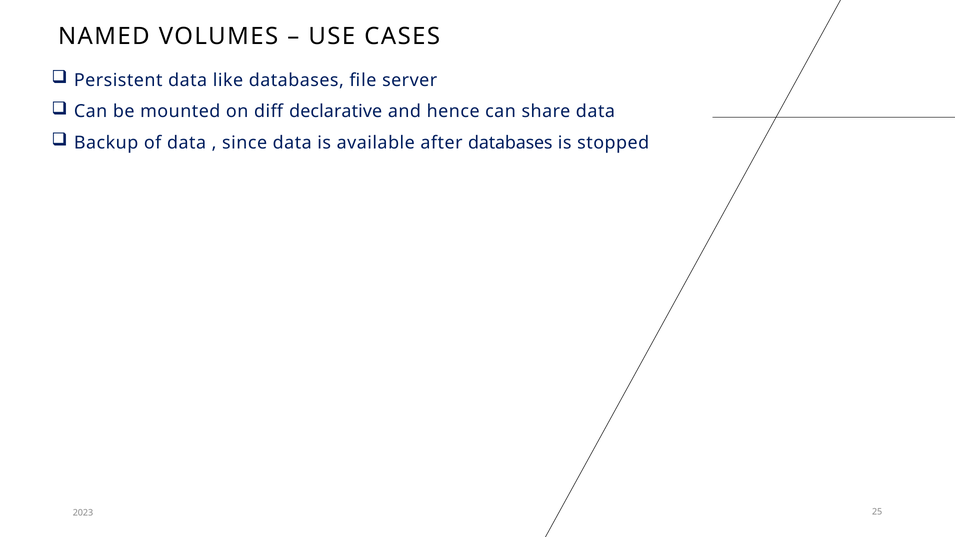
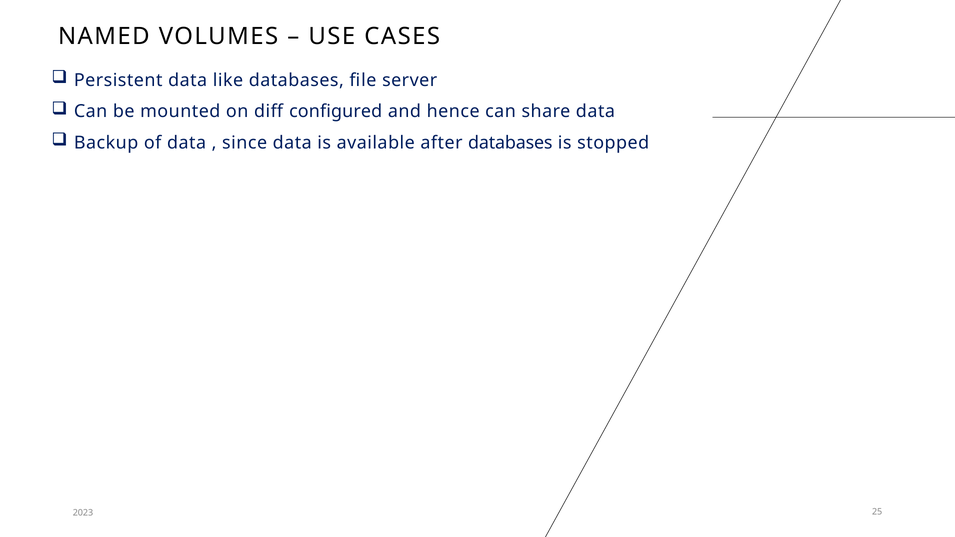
declarative: declarative -> configured (336, 112)
